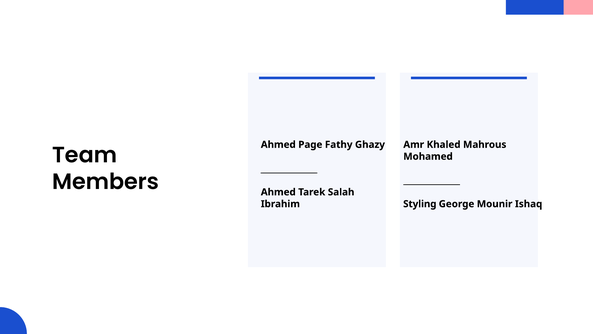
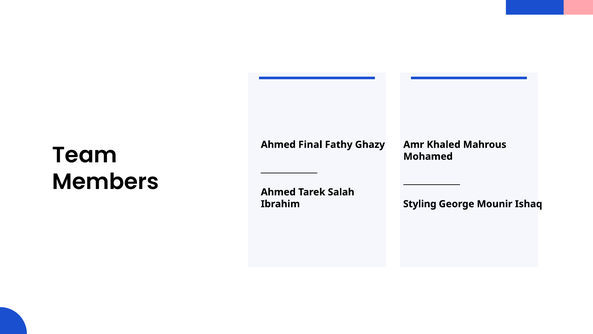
Page: Page -> Final (310, 144)
